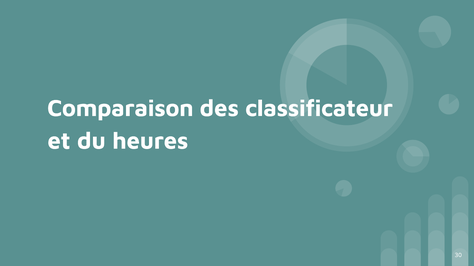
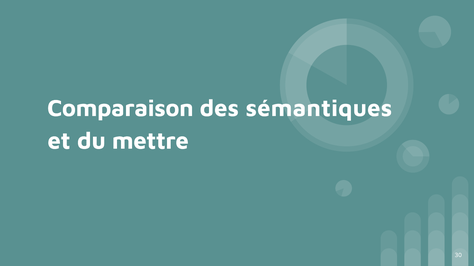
classificateur: classificateur -> sémantiques (319, 109)
heures: heures -> mettre (150, 141)
